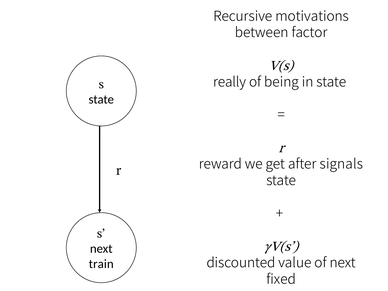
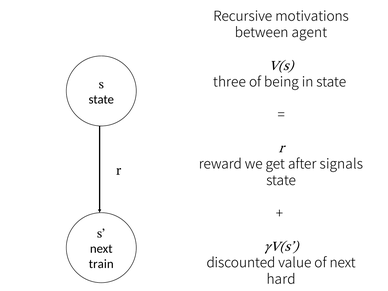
factor: factor -> agent (309, 33)
really: really -> three (230, 82)
fixed: fixed -> hard (281, 279)
